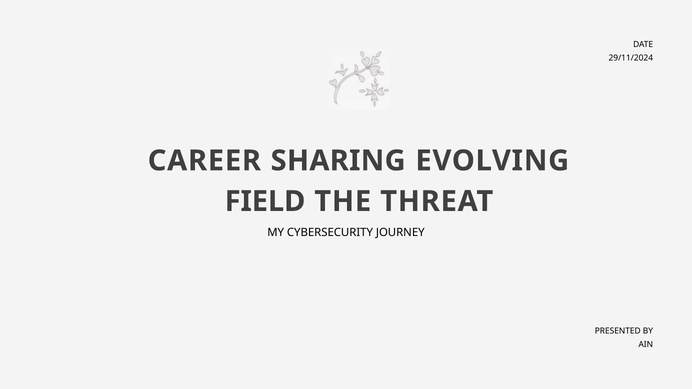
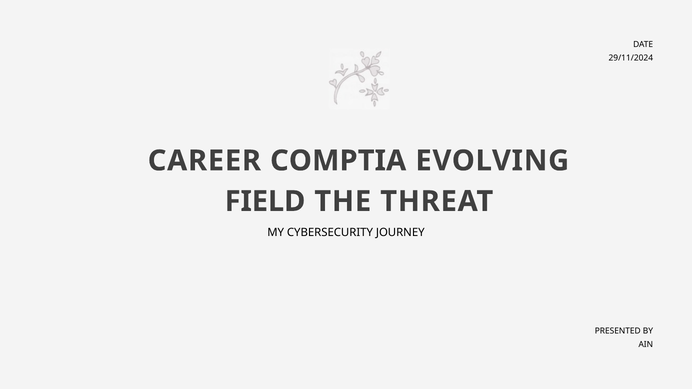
SHARING: SHARING -> COMPTIA (338, 161)
